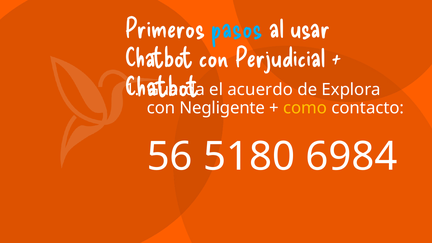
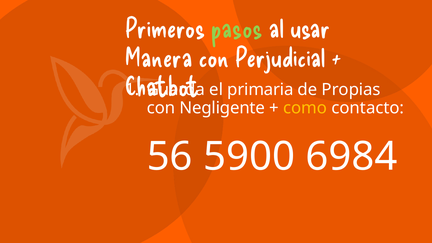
pasos colour: light blue -> light green (237, 29)
Chatbot: Chatbot -> Manera (159, 58)
acuerdo: acuerdo -> primaria (260, 90)
Explora: Explora -> Propias (351, 90)
5180: 5180 -> 5900 (249, 157)
